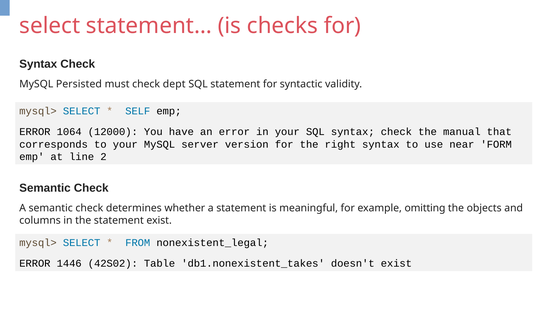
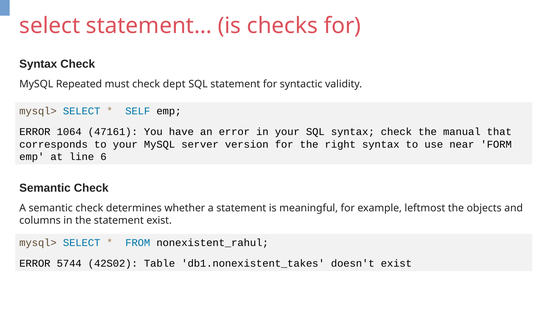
Persisted: Persisted -> Repeated (79, 84)
12000: 12000 -> 47161 (113, 132)
2: 2 -> 6 (103, 157)
omitting: omitting -> leftmost (425, 209)
nonexistent_legal: nonexistent_legal -> nonexistent_rahul (213, 243)
1446: 1446 -> 5744 (69, 264)
